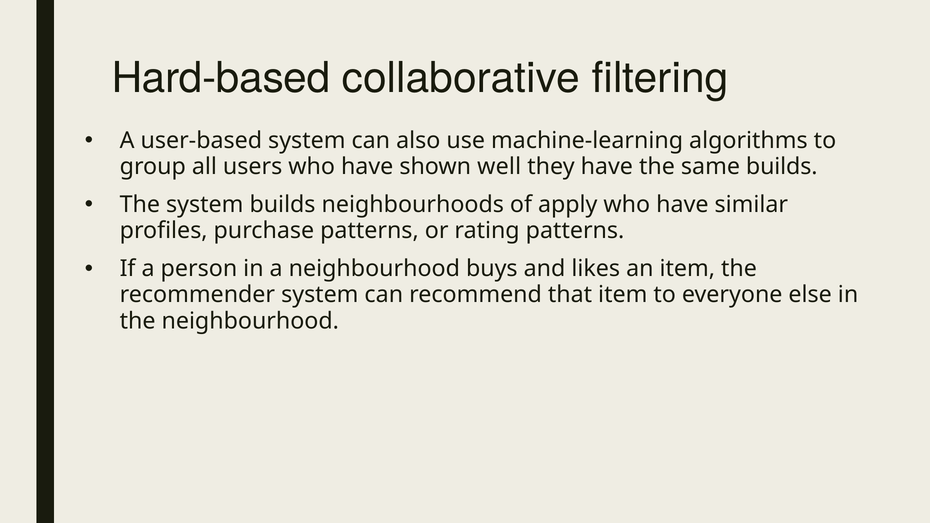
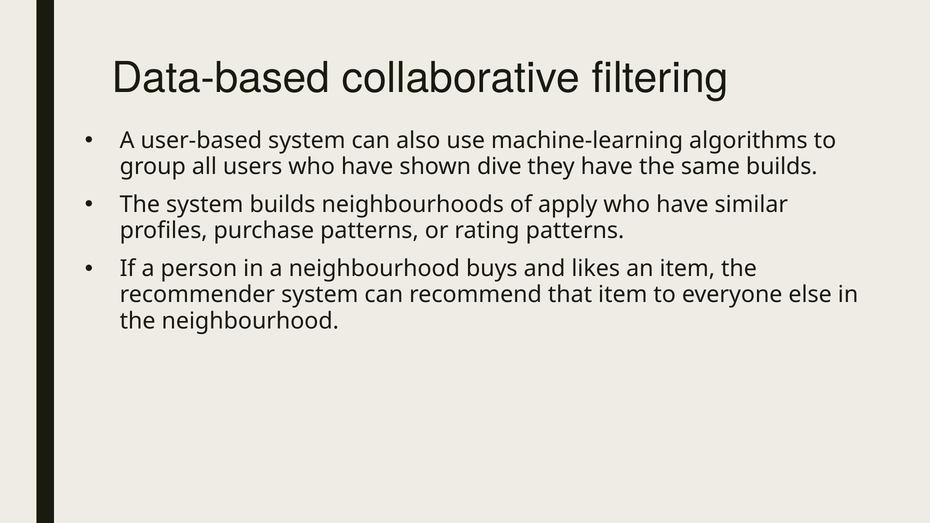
Hard-based: Hard-based -> Data-based (221, 78)
well: well -> dive (499, 167)
